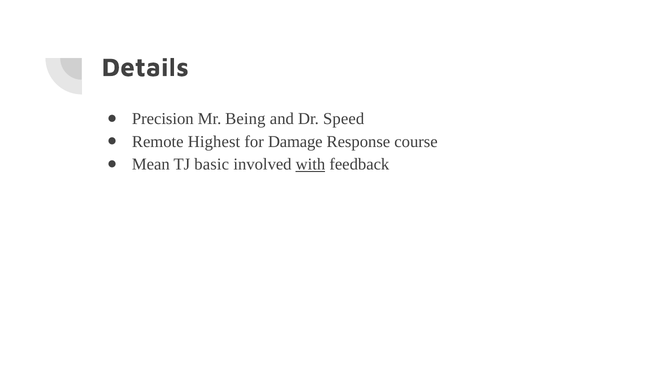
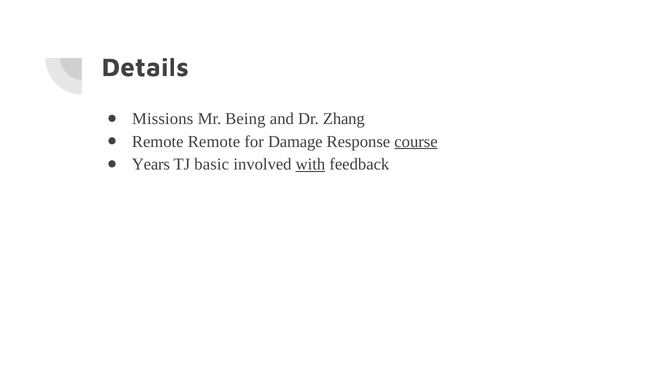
Precision: Precision -> Missions (163, 119)
Speed: Speed -> Zhang (344, 119)
Remote Highest: Highest -> Remote (214, 142)
course underline: none -> present (416, 142)
Mean: Mean -> Years (151, 164)
